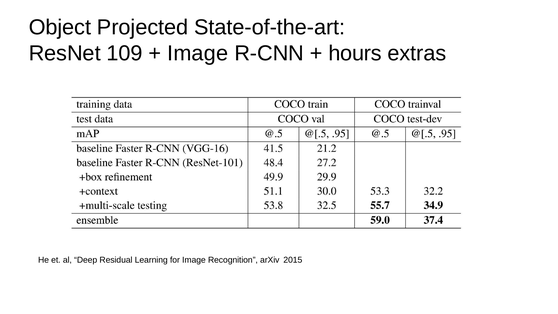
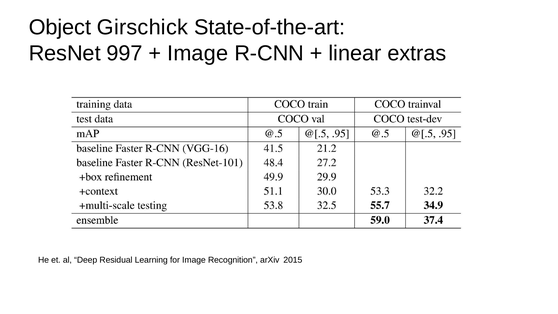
Projected: Projected -> Girschick (142, 27)
109: 109 -> 997 (125, 53)
hours: hours -> linear (355, 53)
